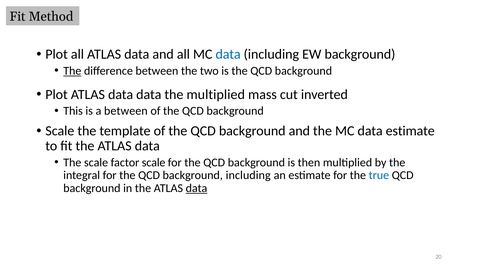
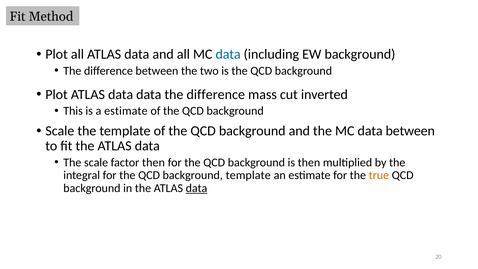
The underline: present -> none (72, 71)
multiplied: multiplied -> difference (216, 94)
a between: between -> estimate (126, 111)
data estimate: estimate -> between (410, 131)
factor scale: scale -> then (153, 162)
background including: including -> template (248, 175)
true colour: blue -> orange (379, 175)
